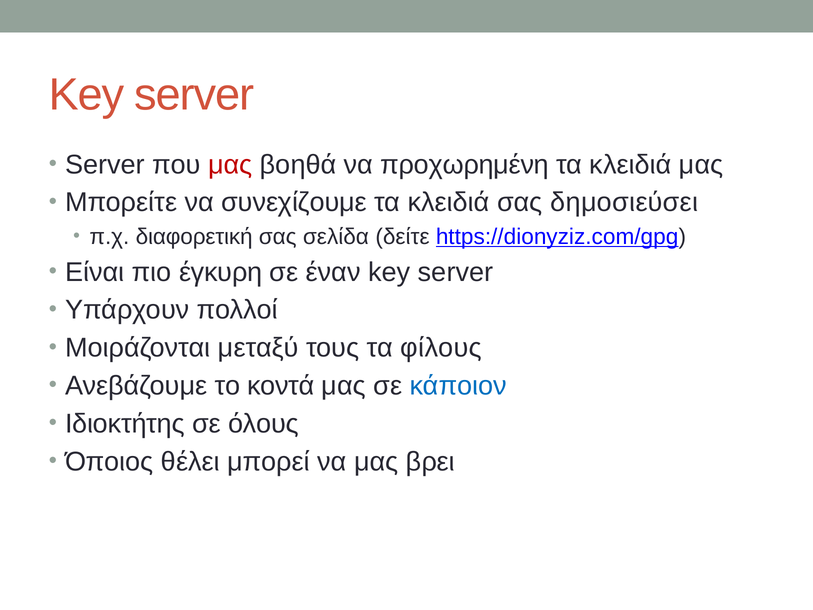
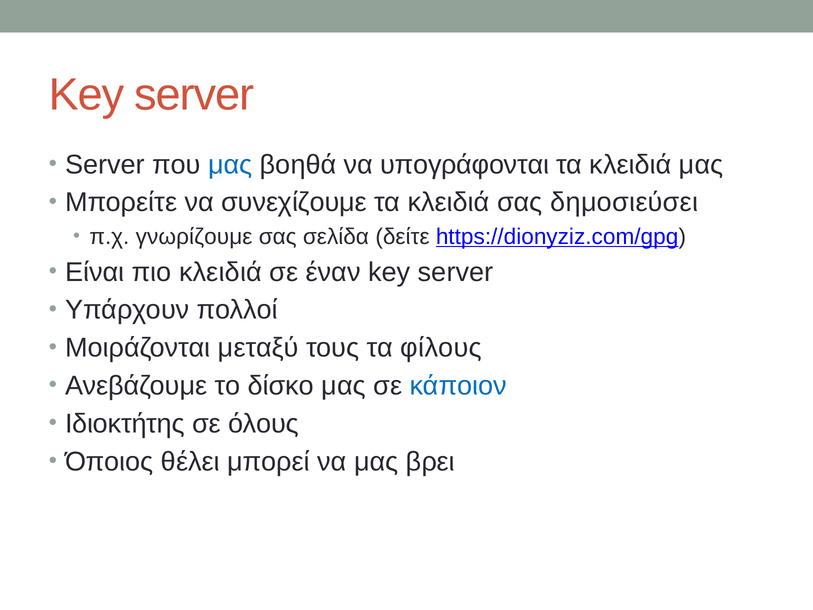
μας colour: red -> blue (230, 165)
προχωρημένη: προχωρημένη -> υπογράφονται (465, 165)
διαφορετική: διαφορετική -> γνωρίζουμε (194, 236)
πιο έγκυρη: έγκυρη -> κλειδιά (220, 272)
κοντά: κοντά -> δίσκο (281, 386)
